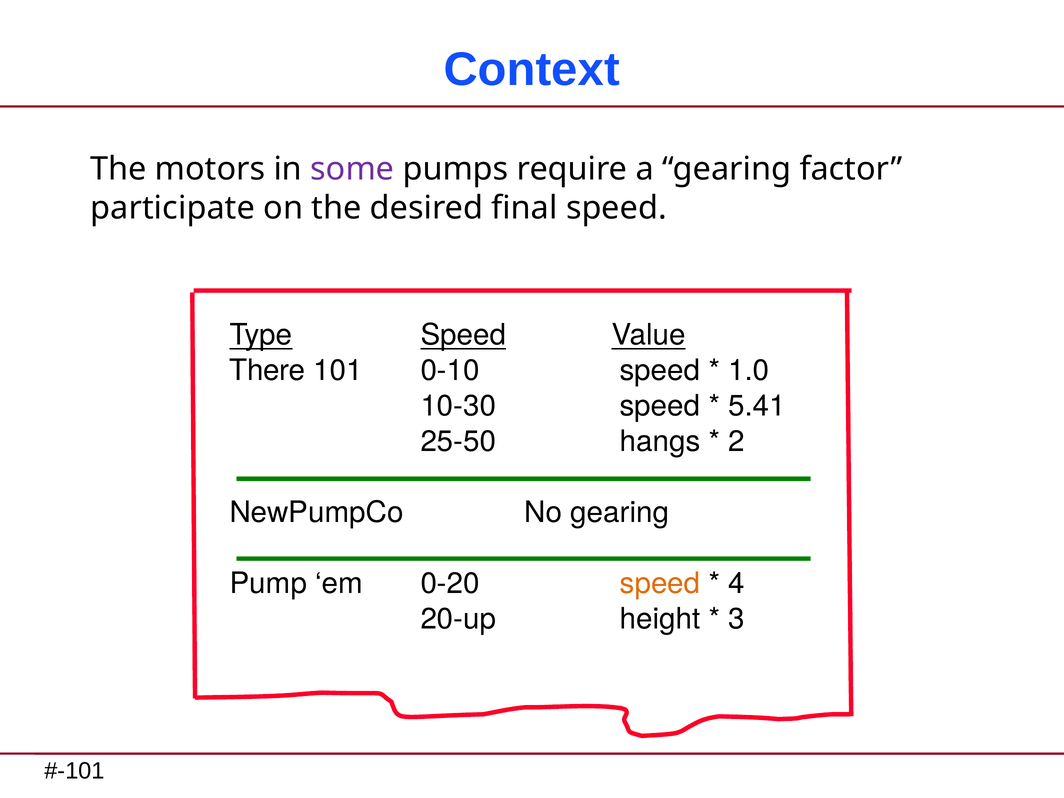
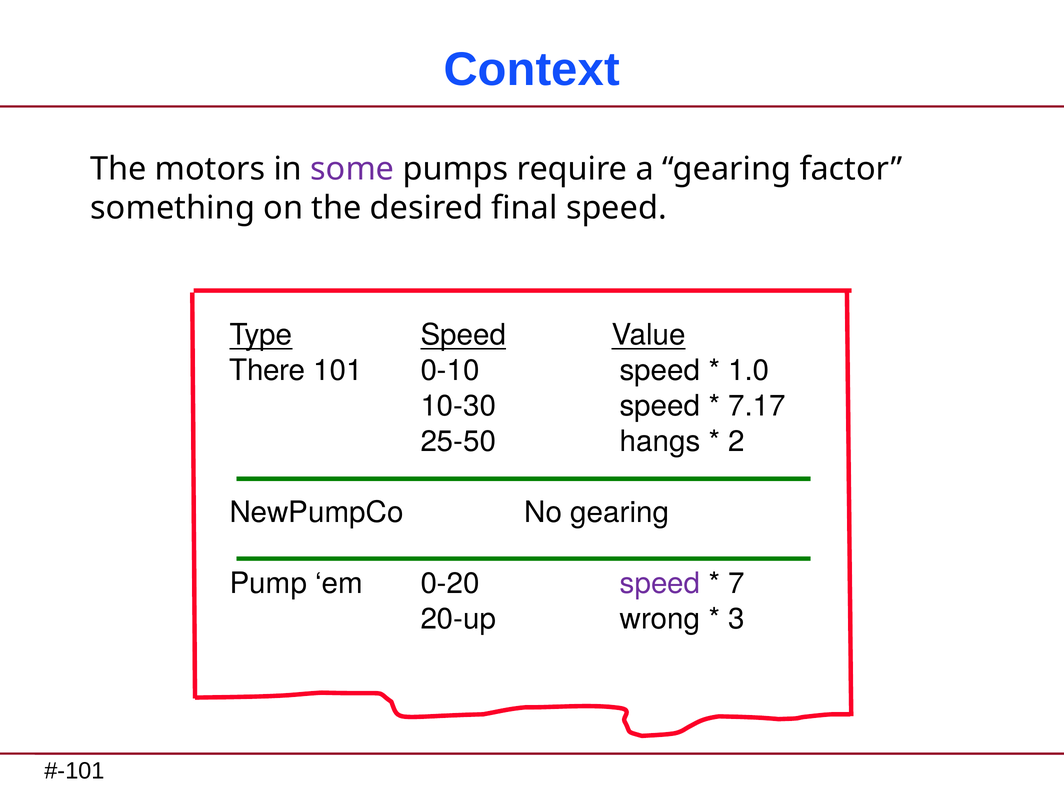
participate: participate -> something (173, 208)
5.41: 5.41 -> 7.17 (757, 406)
speed colour: orange -> purple (660, 583)
4: 4 -> 7 (737, 583)
height: height -> wrong (660, 619)
